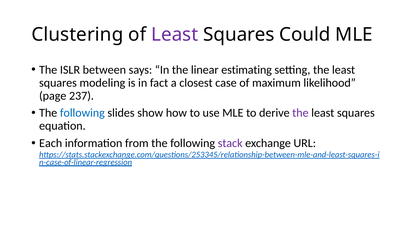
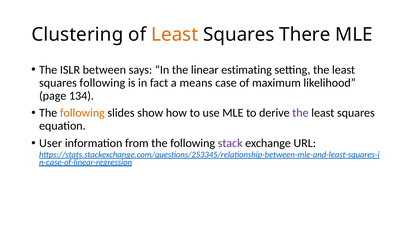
Least colour: purple -> orange (175, 35)
Could: Could -> There (305, 35)
squares modeling: modeling -> following (102, 83)
closest: closest -> means (196, 83)
237: 237 -> 134 (81, 96)
following colour: blue -> orange (82, 113)
Each: Each -> User (51, 143)
